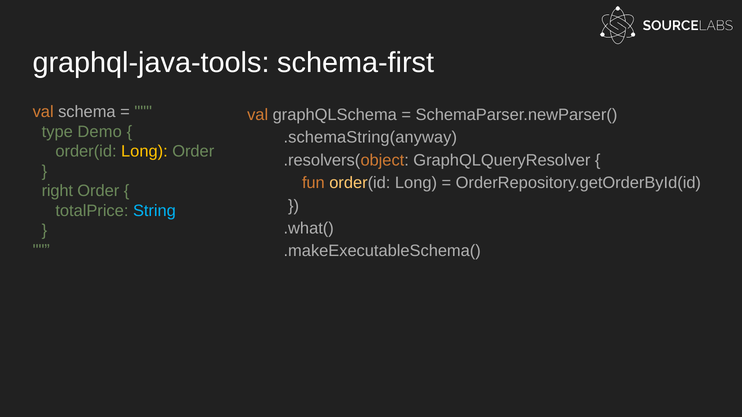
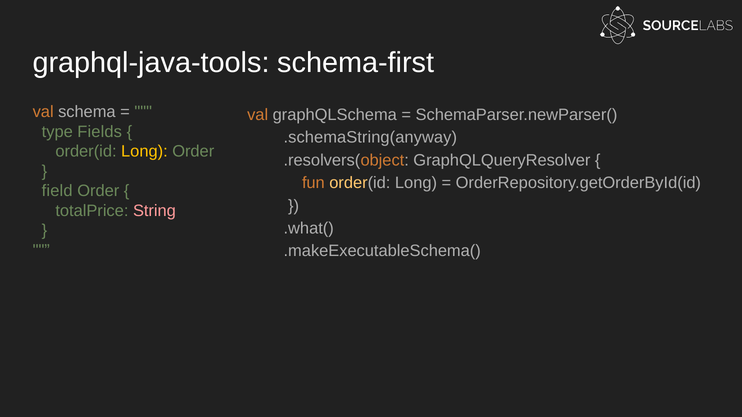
Demo: Demo -> Fields (100, 132)
right: right -> field (57, 191)
String colour: light blue -> pink (154, 211)
